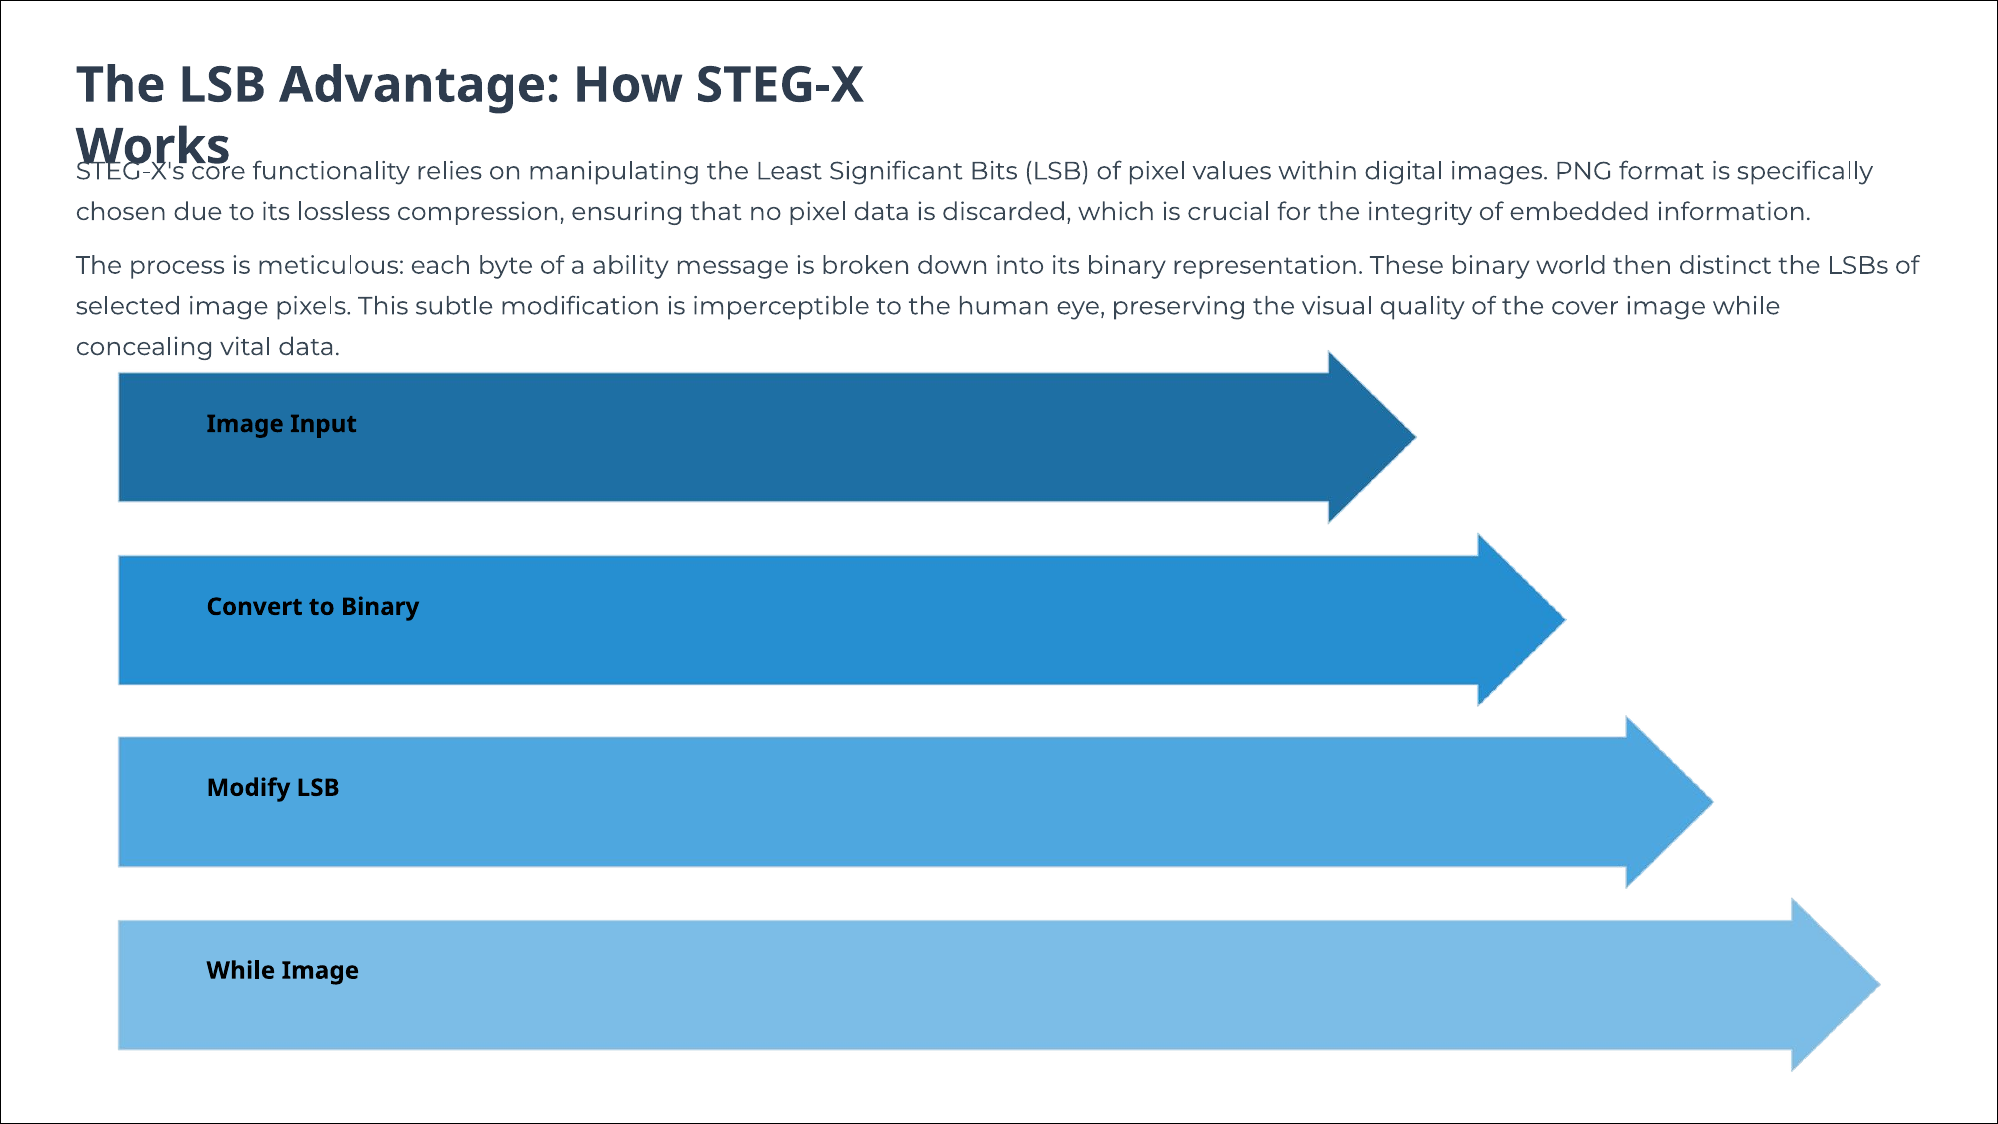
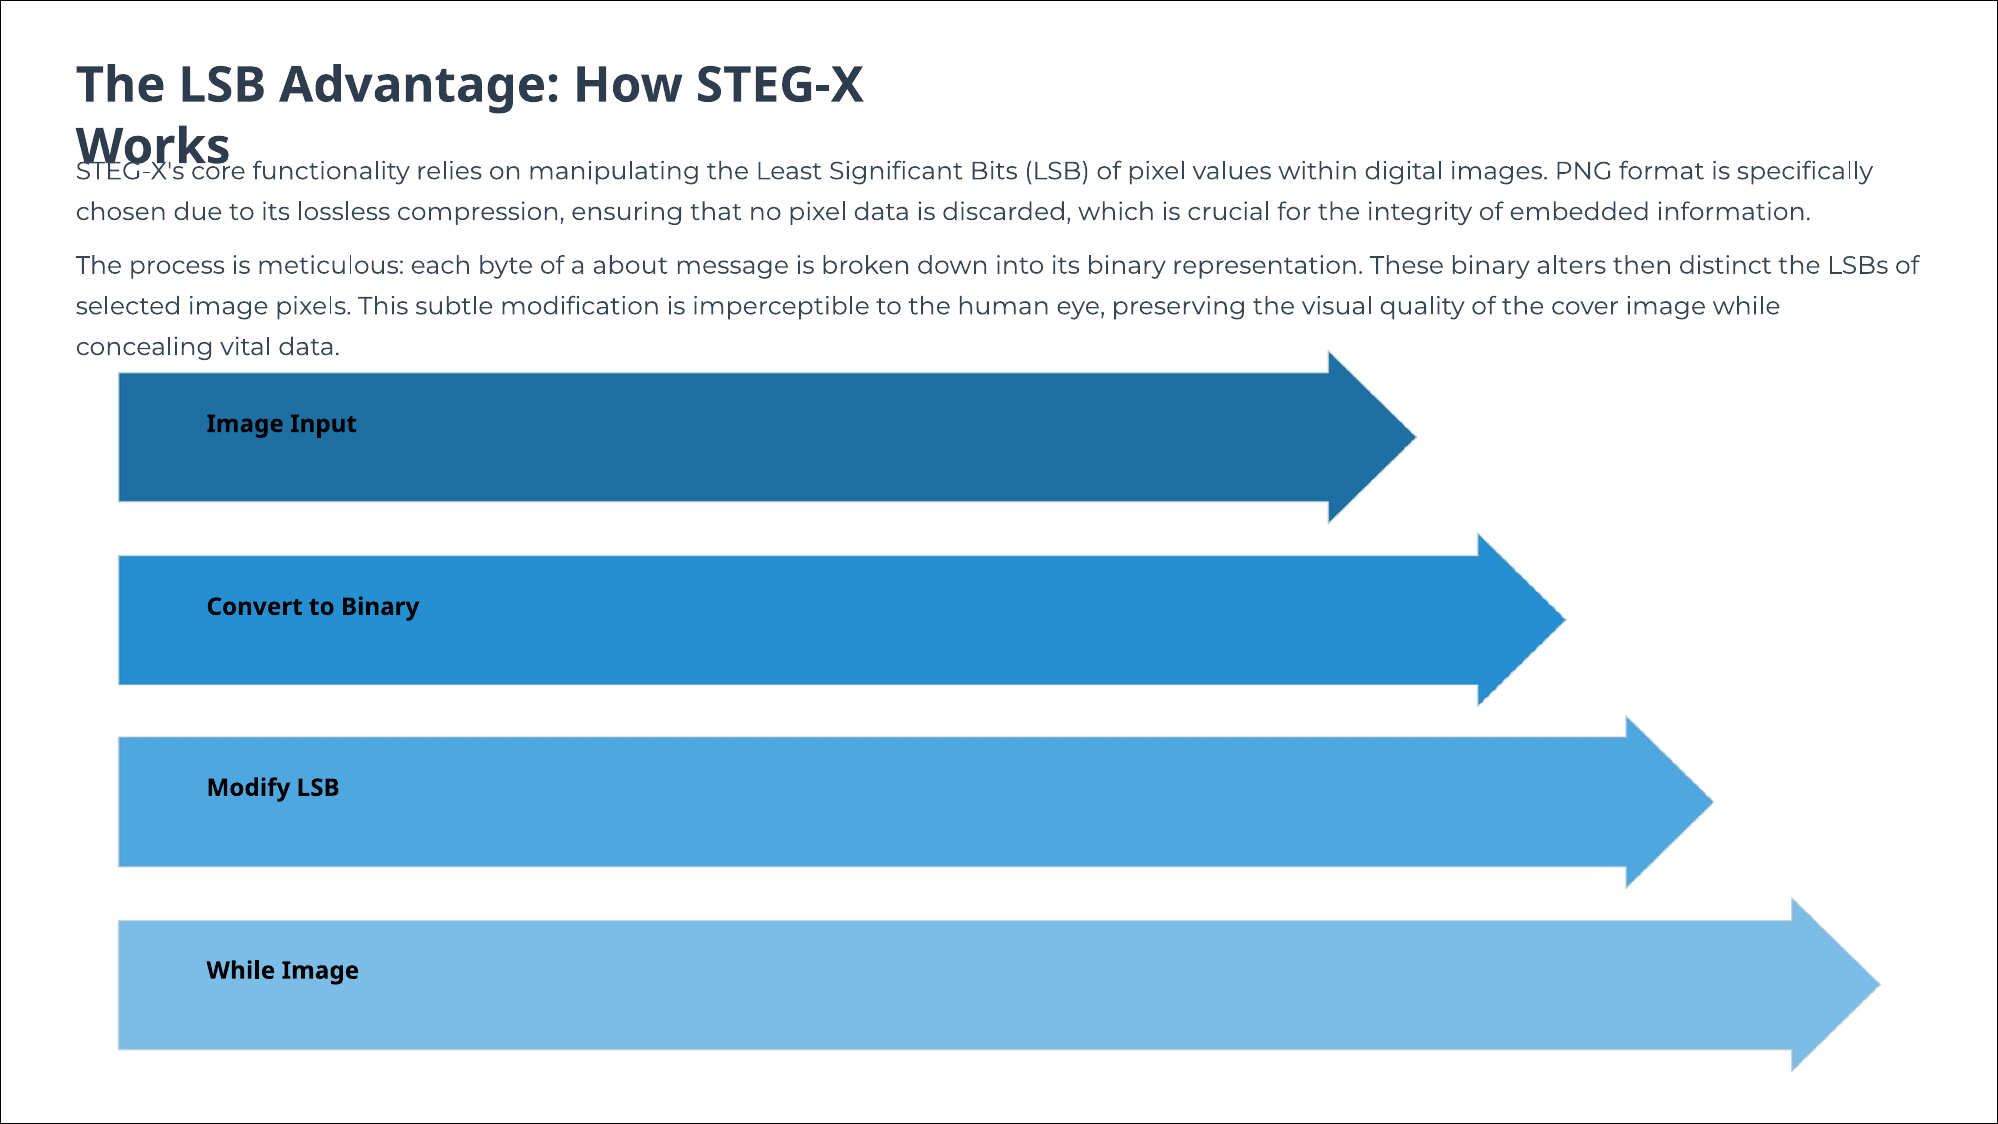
ability: ability -> about (630, 265)
world: world -> alters (1571, 265)
